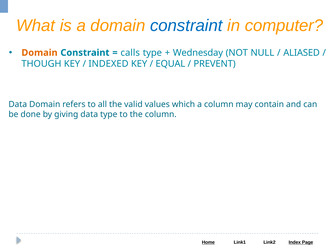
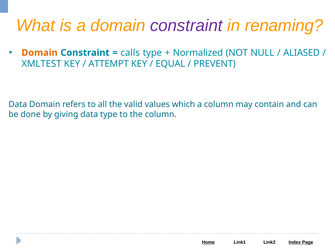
constraint colour: blue -> purple (186, 25)
computer: computer -> renaming (284, 25)
Wednesday: Wednesday -> Normalized (198, 53)
THOUGH: THOUGH -> XMLTEST (41, 64)
INDEXED: INDEXED -> ATTEMPT (109, 64)
